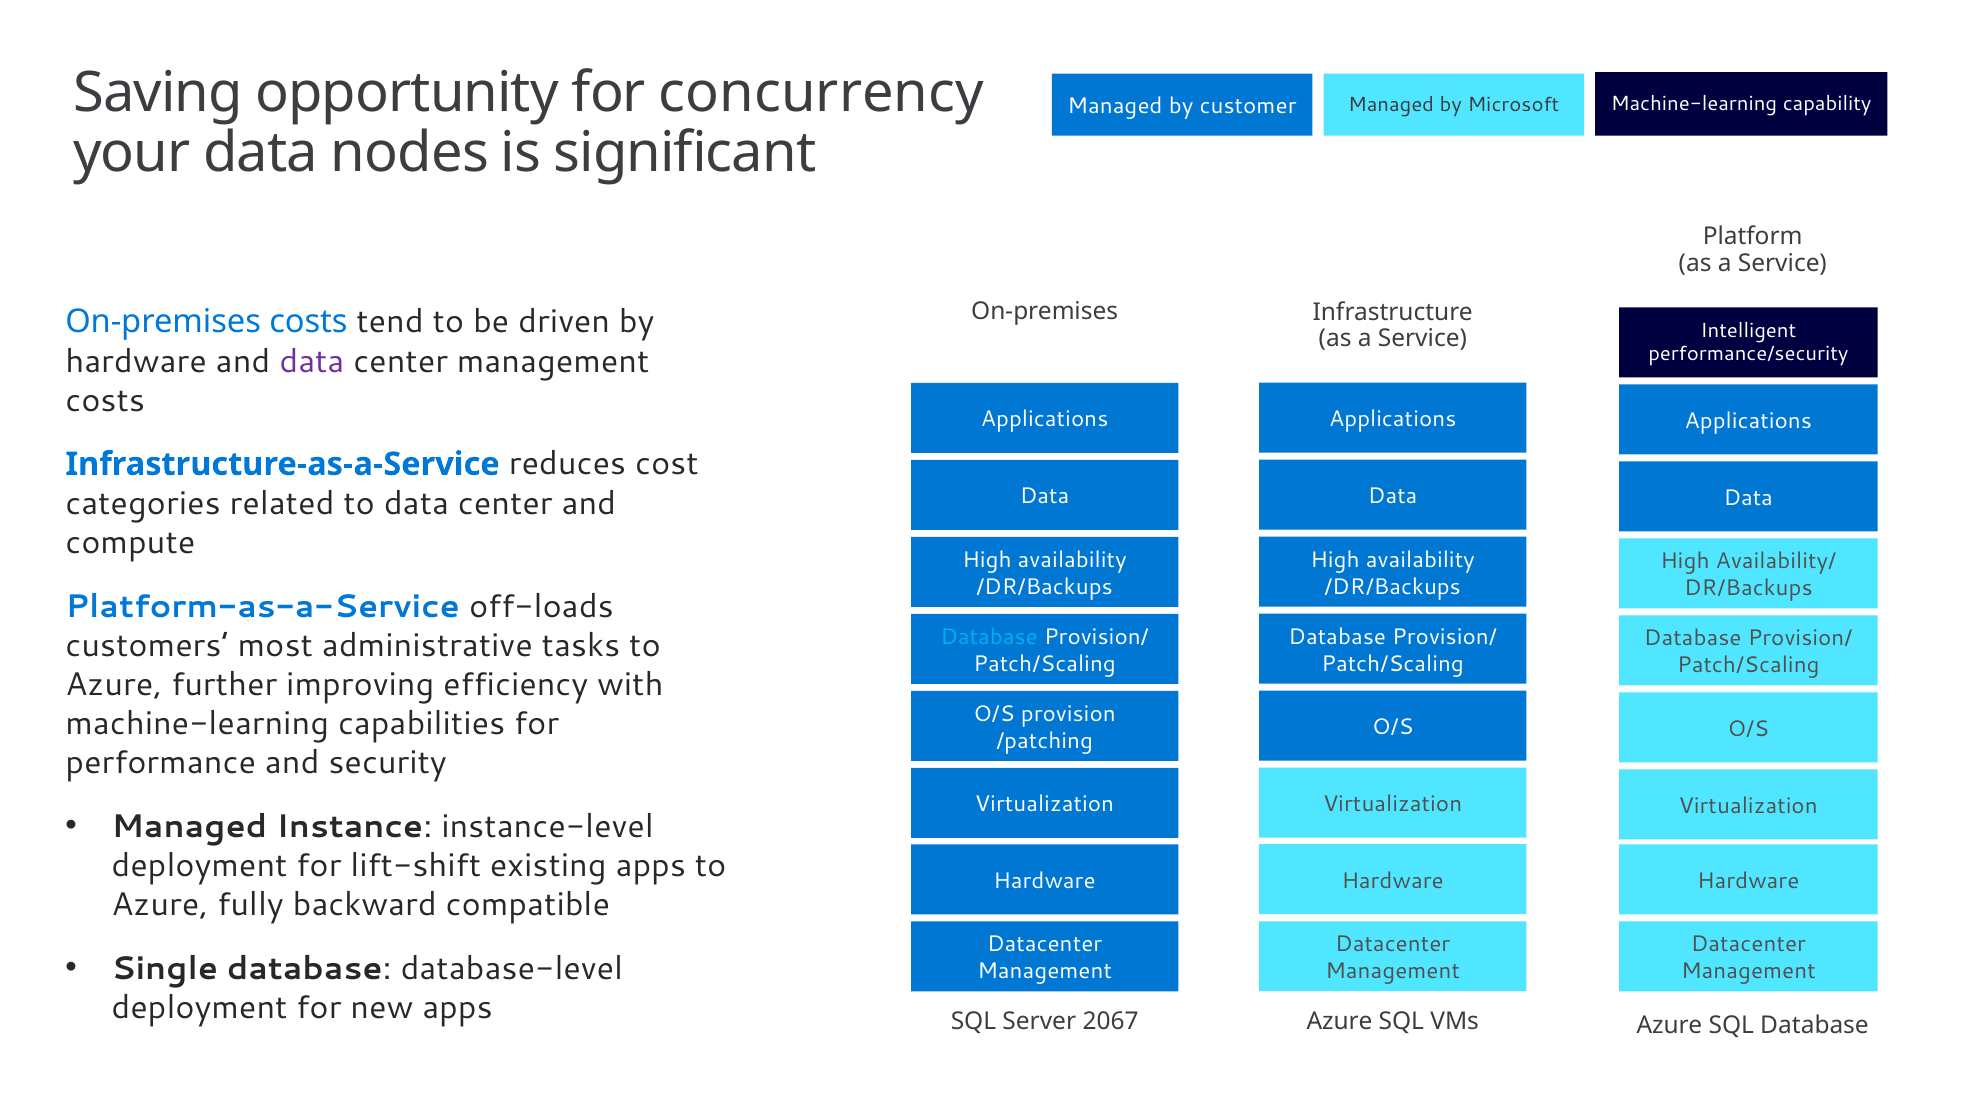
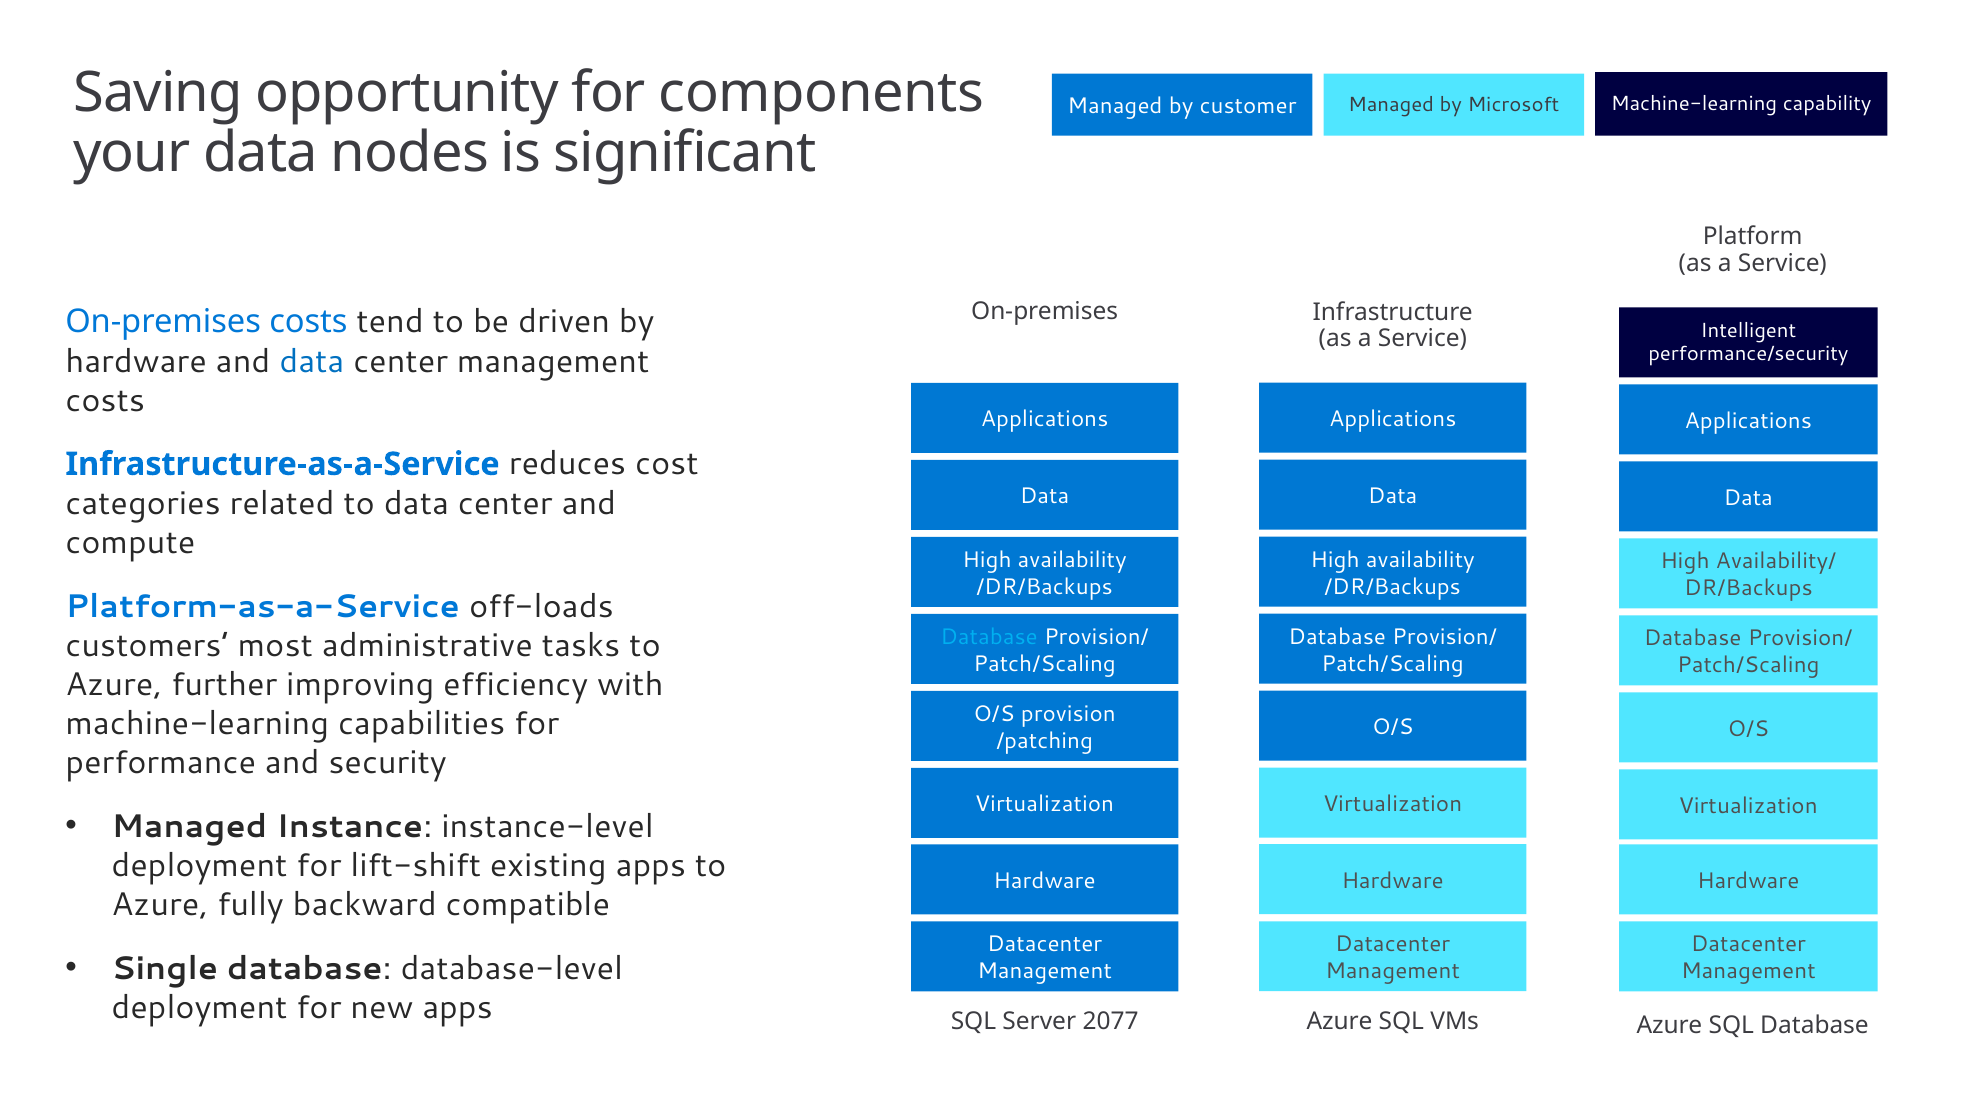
concurrency: concurrency -> components (822, 93)
data colour: purple -> blue (312, 361)
2067: 2067 -> 2077 (1111, 1021)
